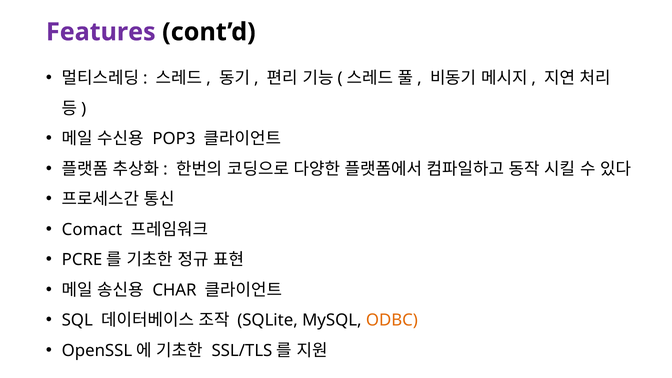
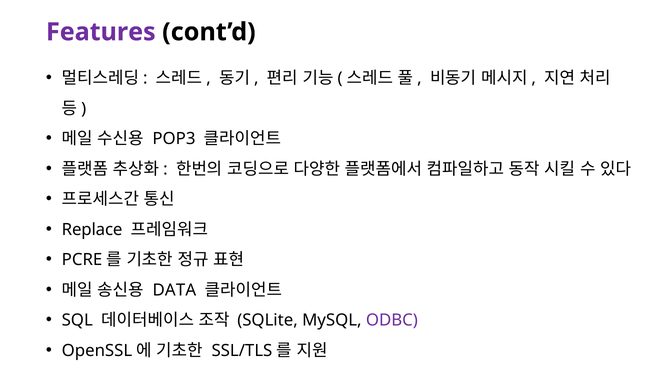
Comact: Comact -> Replace (92, 230)
CHAR: CHAR -> DATA (174, 290)
ODBC colour: orange -> purple (392, 320)
